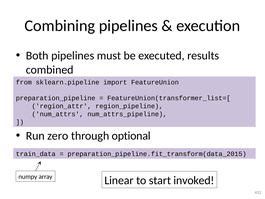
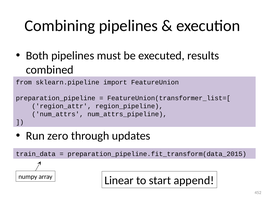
optional: optional -> updates (131, 136)
invoked: invoked -> append (194, 180)
